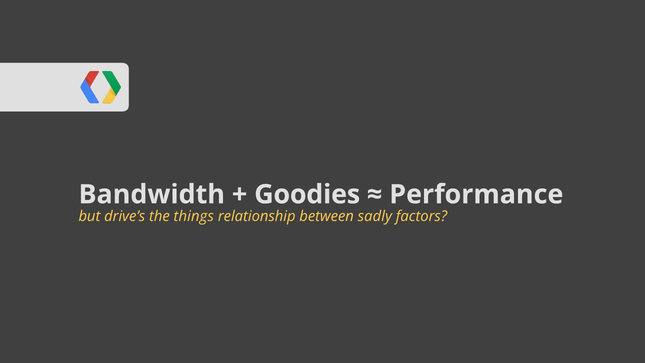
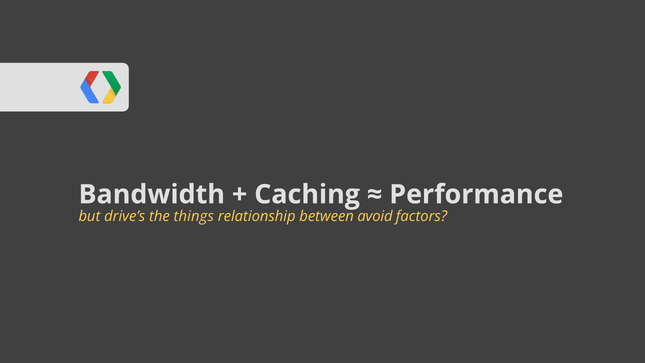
Goodies: Goodies -> Caching (307, 194)
sadly: sadly -> avoid (375, 217)
